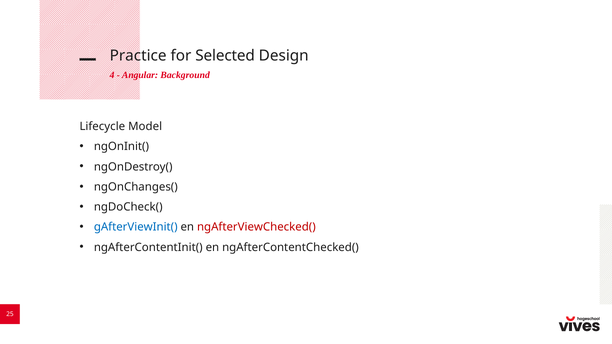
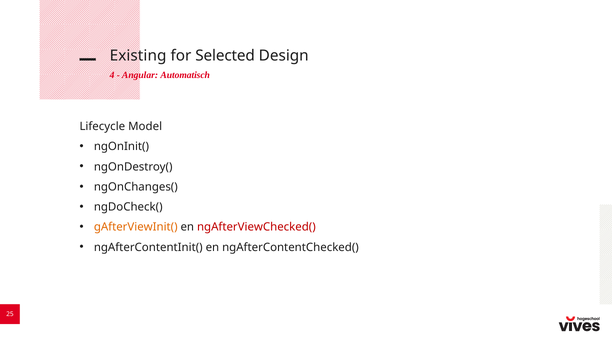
Practice: Practice -> Existing (138, 56)
Background: Background -> Automatisch (185, 75)
gAfterViewInit( colour: blue -> orange (136, 227)
